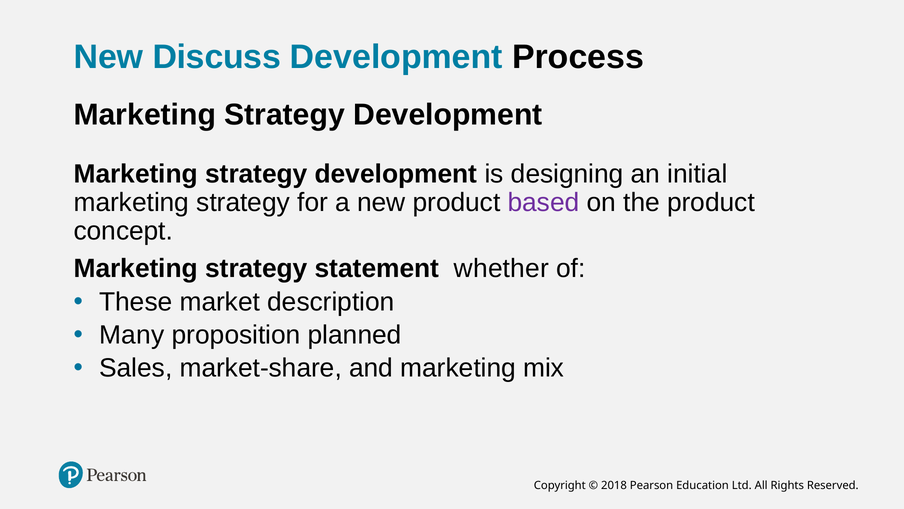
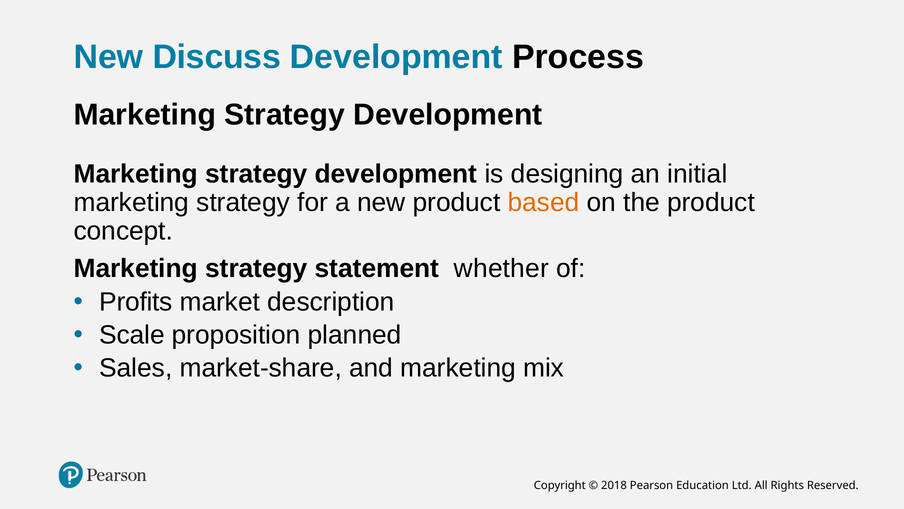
based colour: purple -> orange (544, 202)
These: These -> Profits (136, 302)
Many: Many -> Scale (132, 335)
